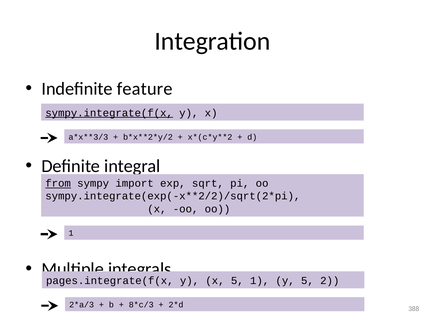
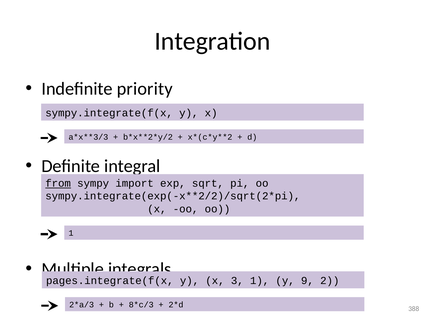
feature: feature -> priority (145, 89)
sympy.integrate(f(x underline: present -> none (109, 113)
x 5: 5 -> 3 (237, 280)
y 5: 5 -> 9 (307, 280)
